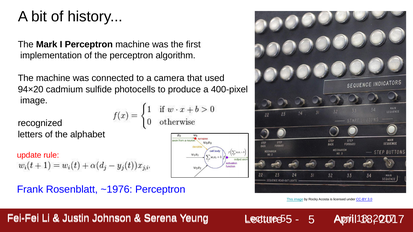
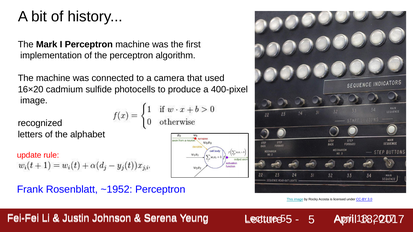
94×20: 94×20 -> 16×20 (31, 90)
~1976: ~1976 -> ~1952 (116, 190)
